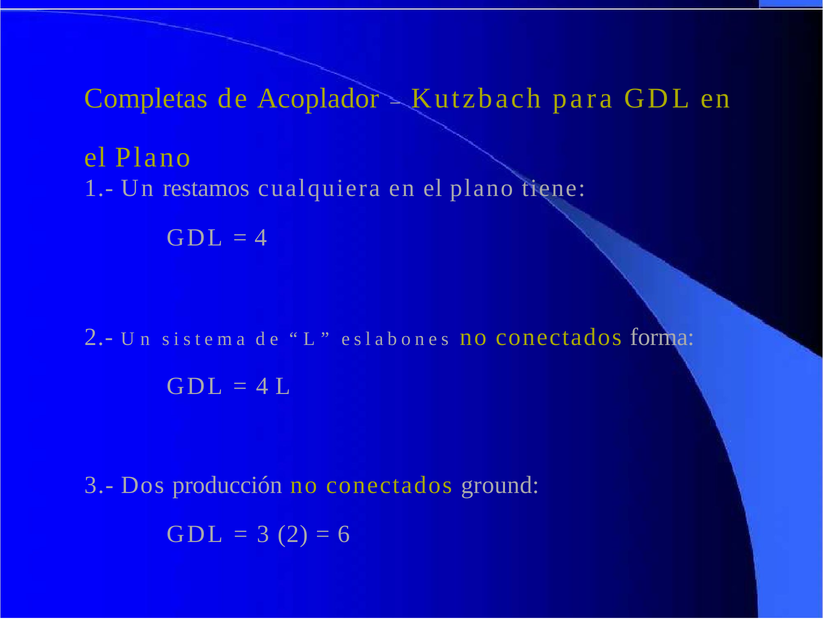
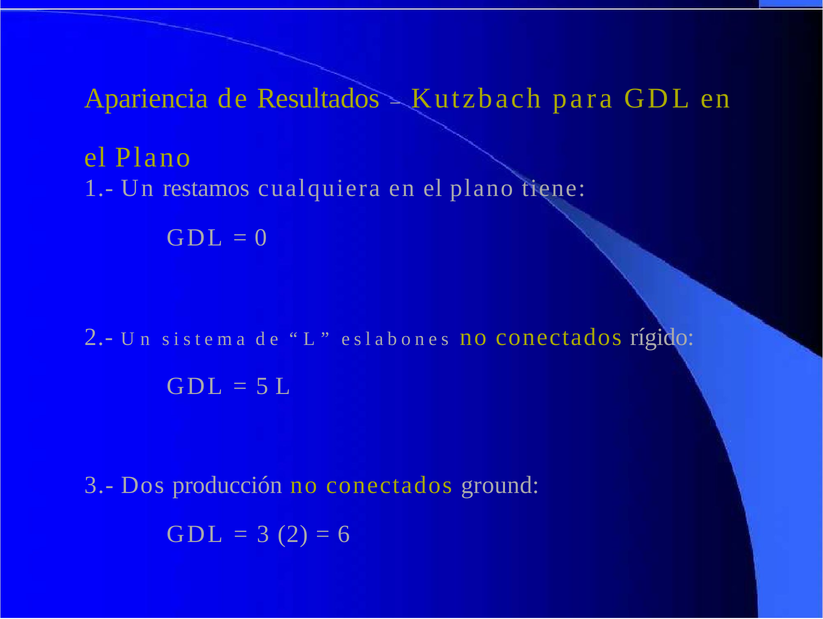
Completas: Completas -> Apariencia (146, 98)
Acoplador: Acoplador -> Resultados (318, 98)
4: 4 -> 0 (261, 238)
forma: forma -> rígido (662, 337)
4: 4 -> 5 (262, 386)
